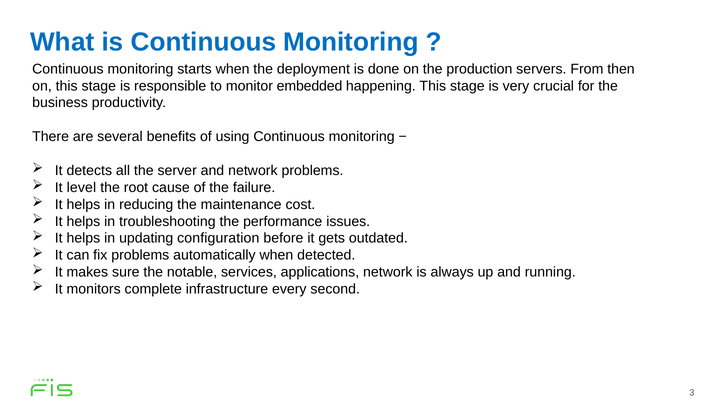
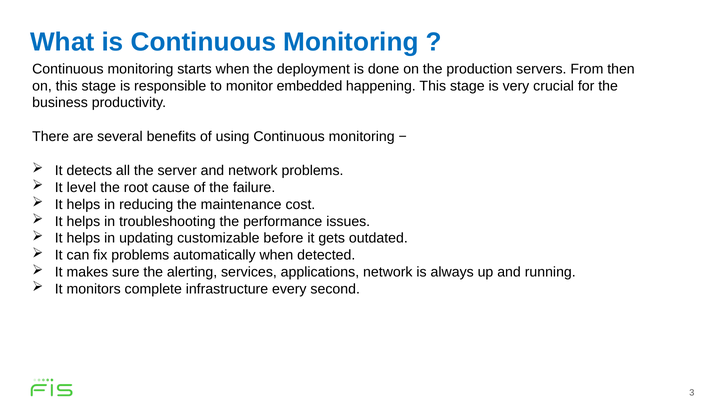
configuration: configuration -> customizable (218, 238)
notable: notable -> alerting (192, 272)
